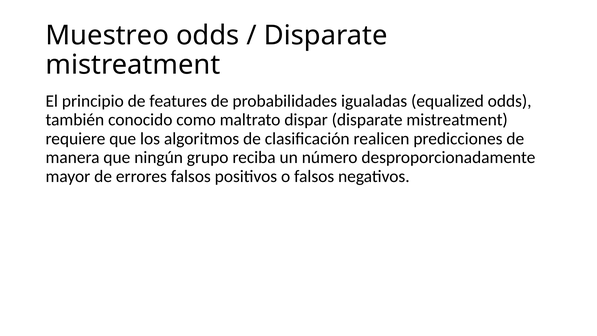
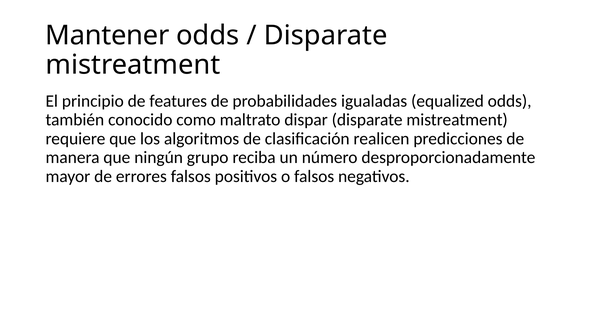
Muestreo: Muestreo -> Mantener (107, 35)
